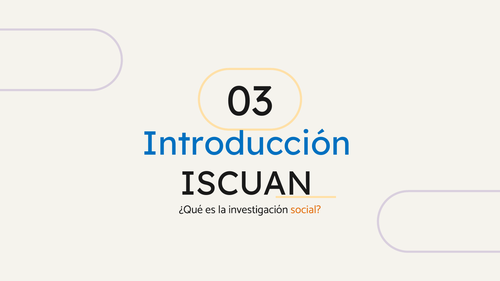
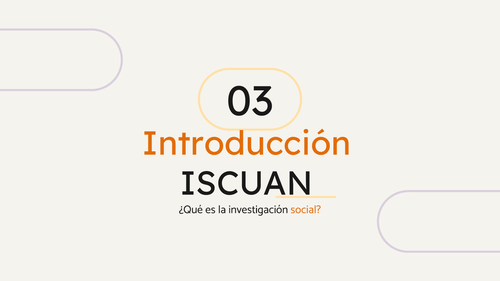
Introducción colour: blue -> orange (247, 144)
